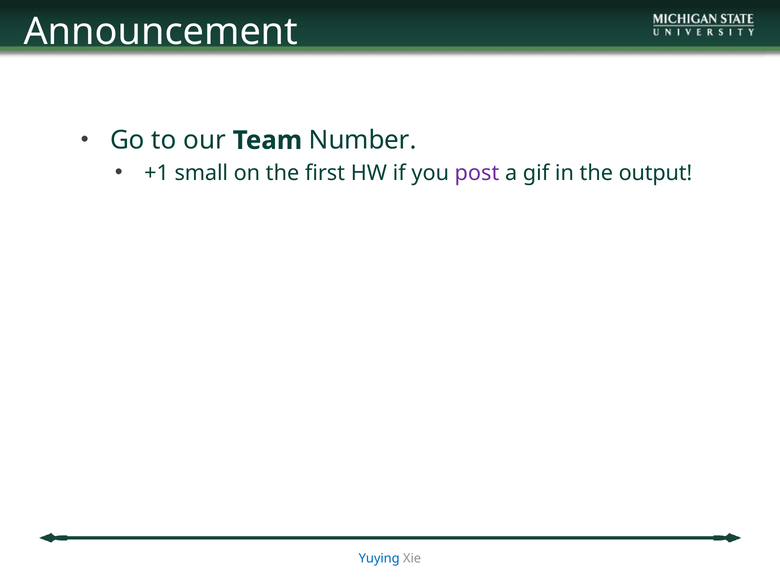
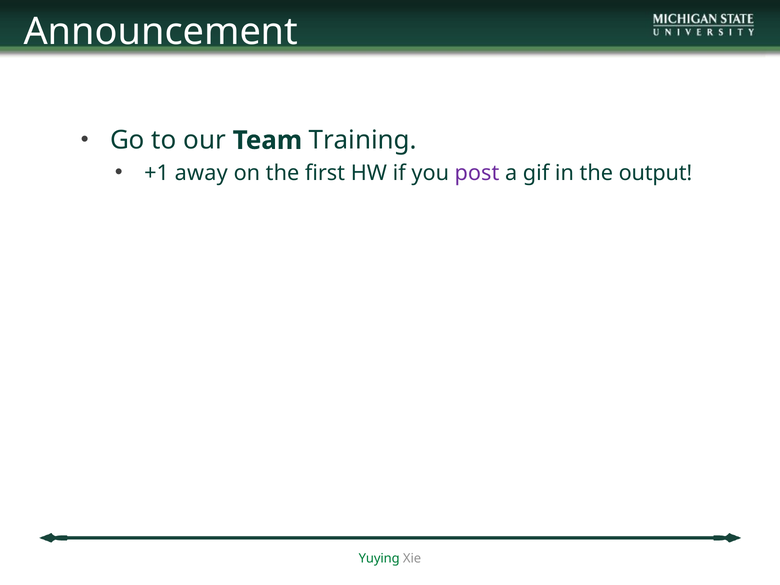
Number: Number -> Training (363, 140)
small: small -> away (201, 173)
Yuying colour: blue -> green (379, 559)
